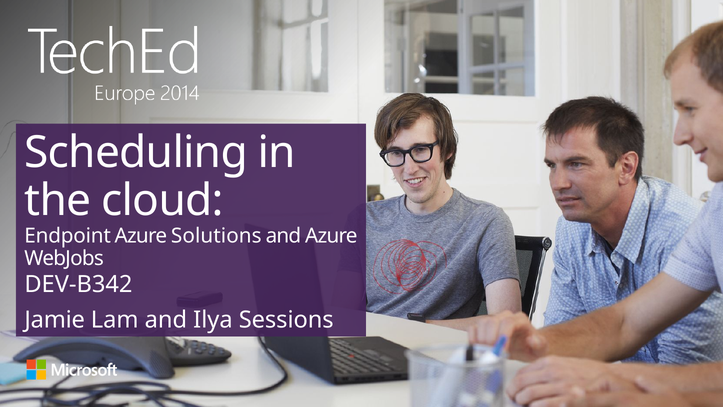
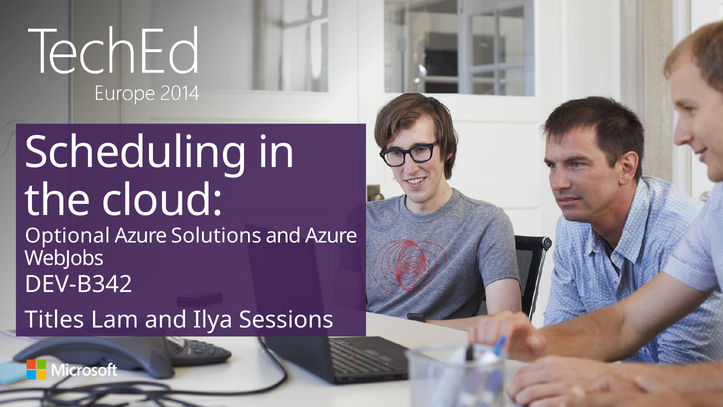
Endpoint: Endpoint -> Optional (67, 236)
Jamie: Jamie -> Titles (54, 320)
